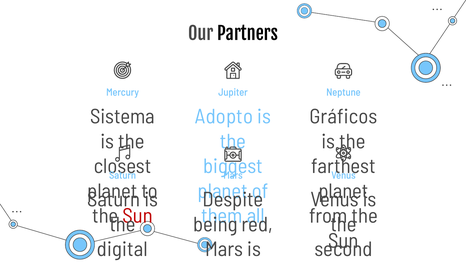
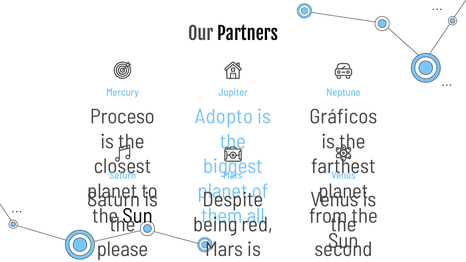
Sistema: Sistema -> Proceso (123, 117)
Sun colour: red -> black (138, 216)
digital: digital -> please (123, 249)
